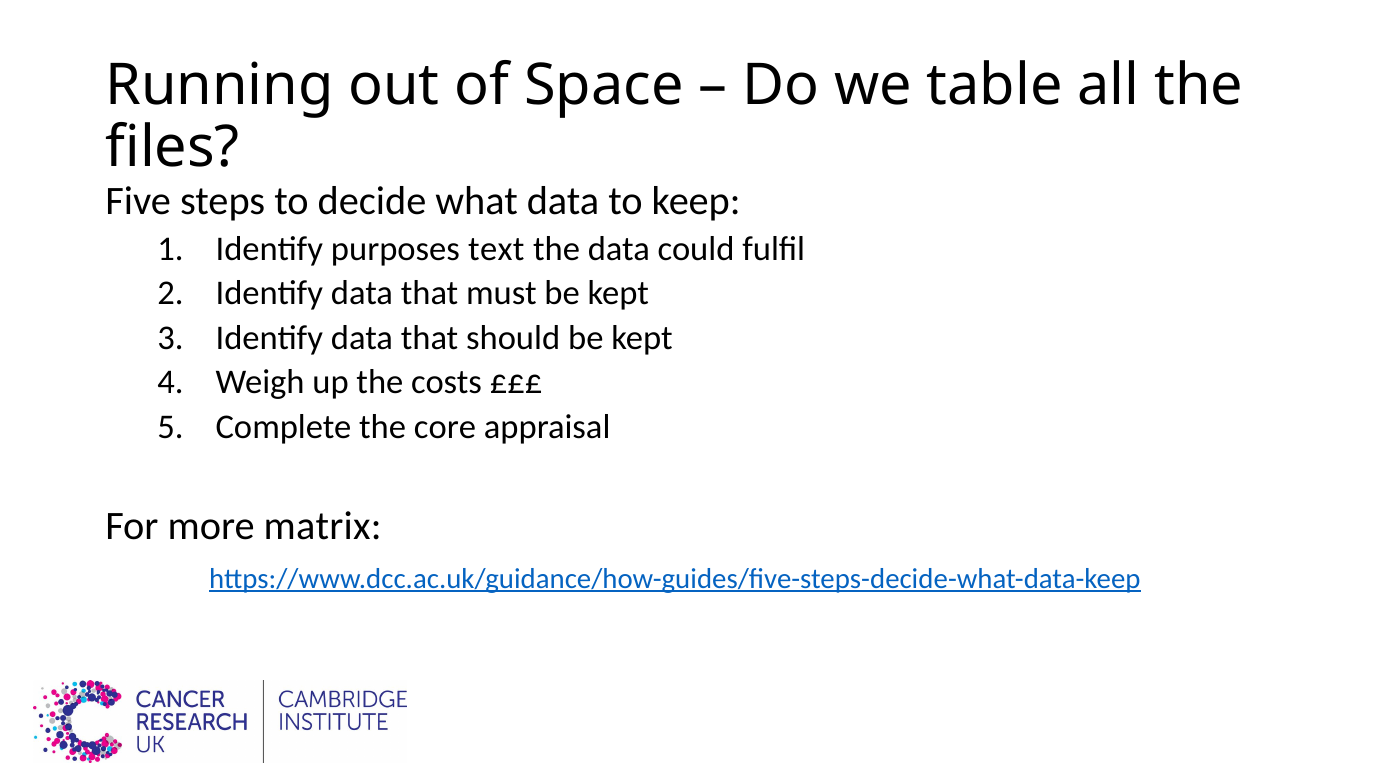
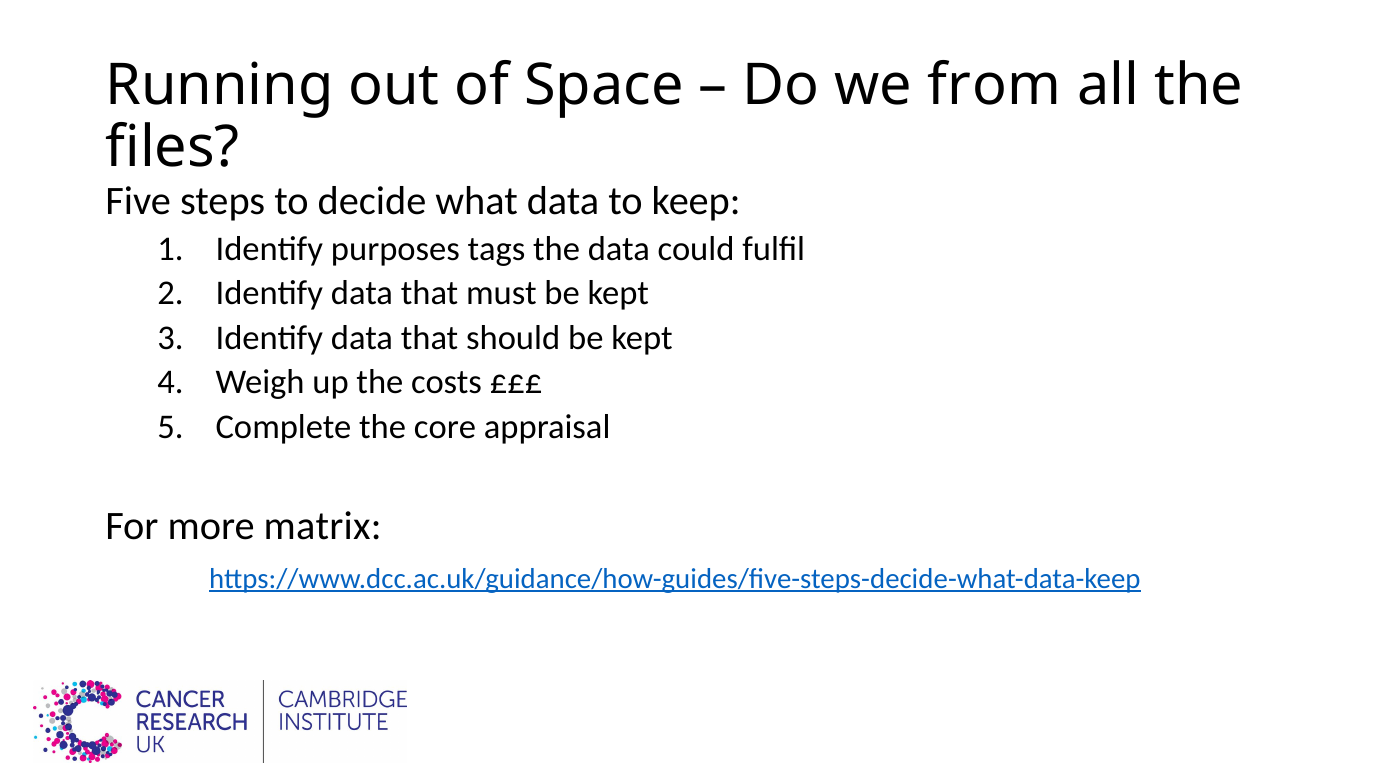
table: table -> from (994, 85)
text: text -> tags (496, 249)
